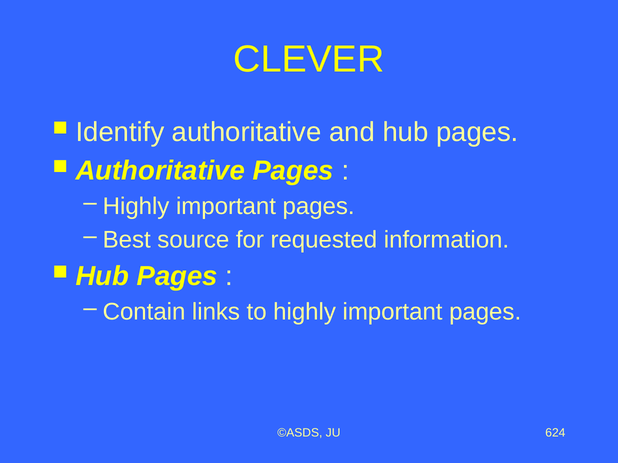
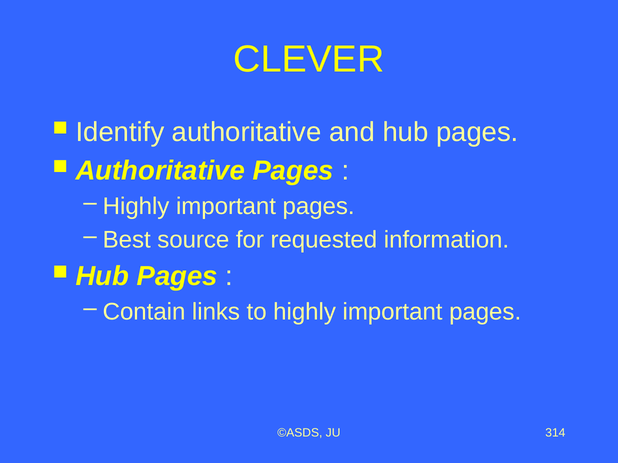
624: 624 -> 314 (555, 433)
